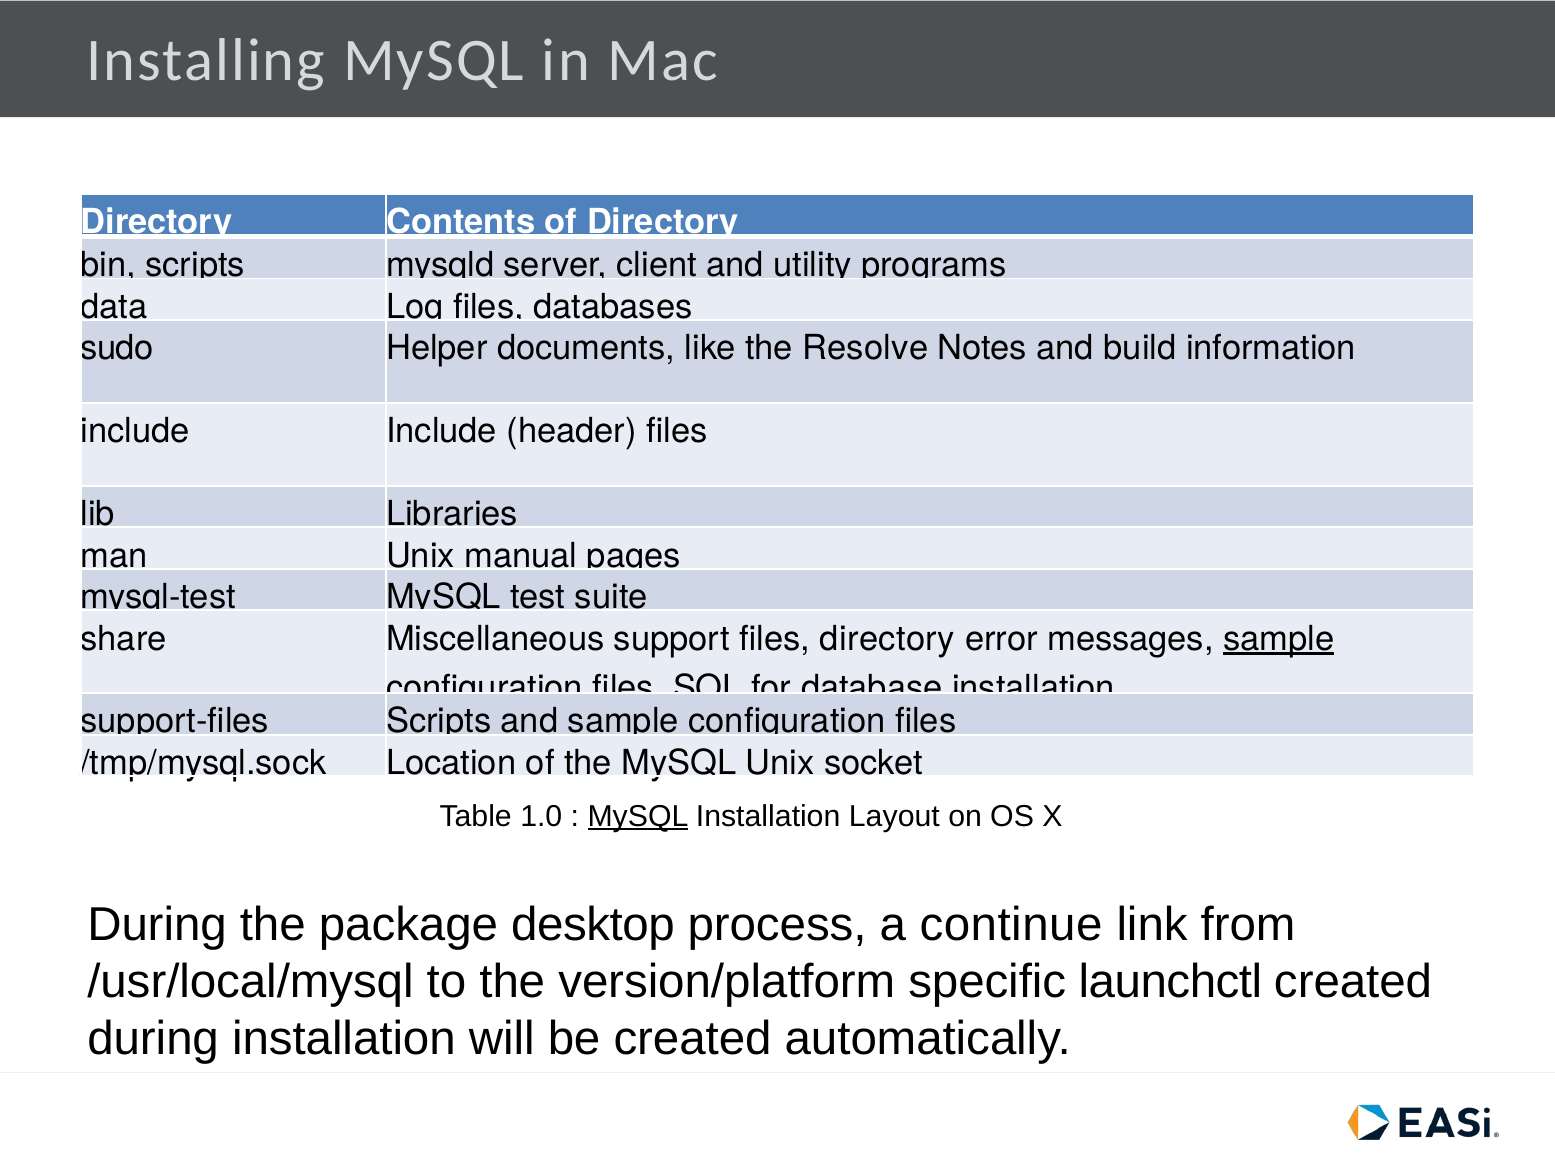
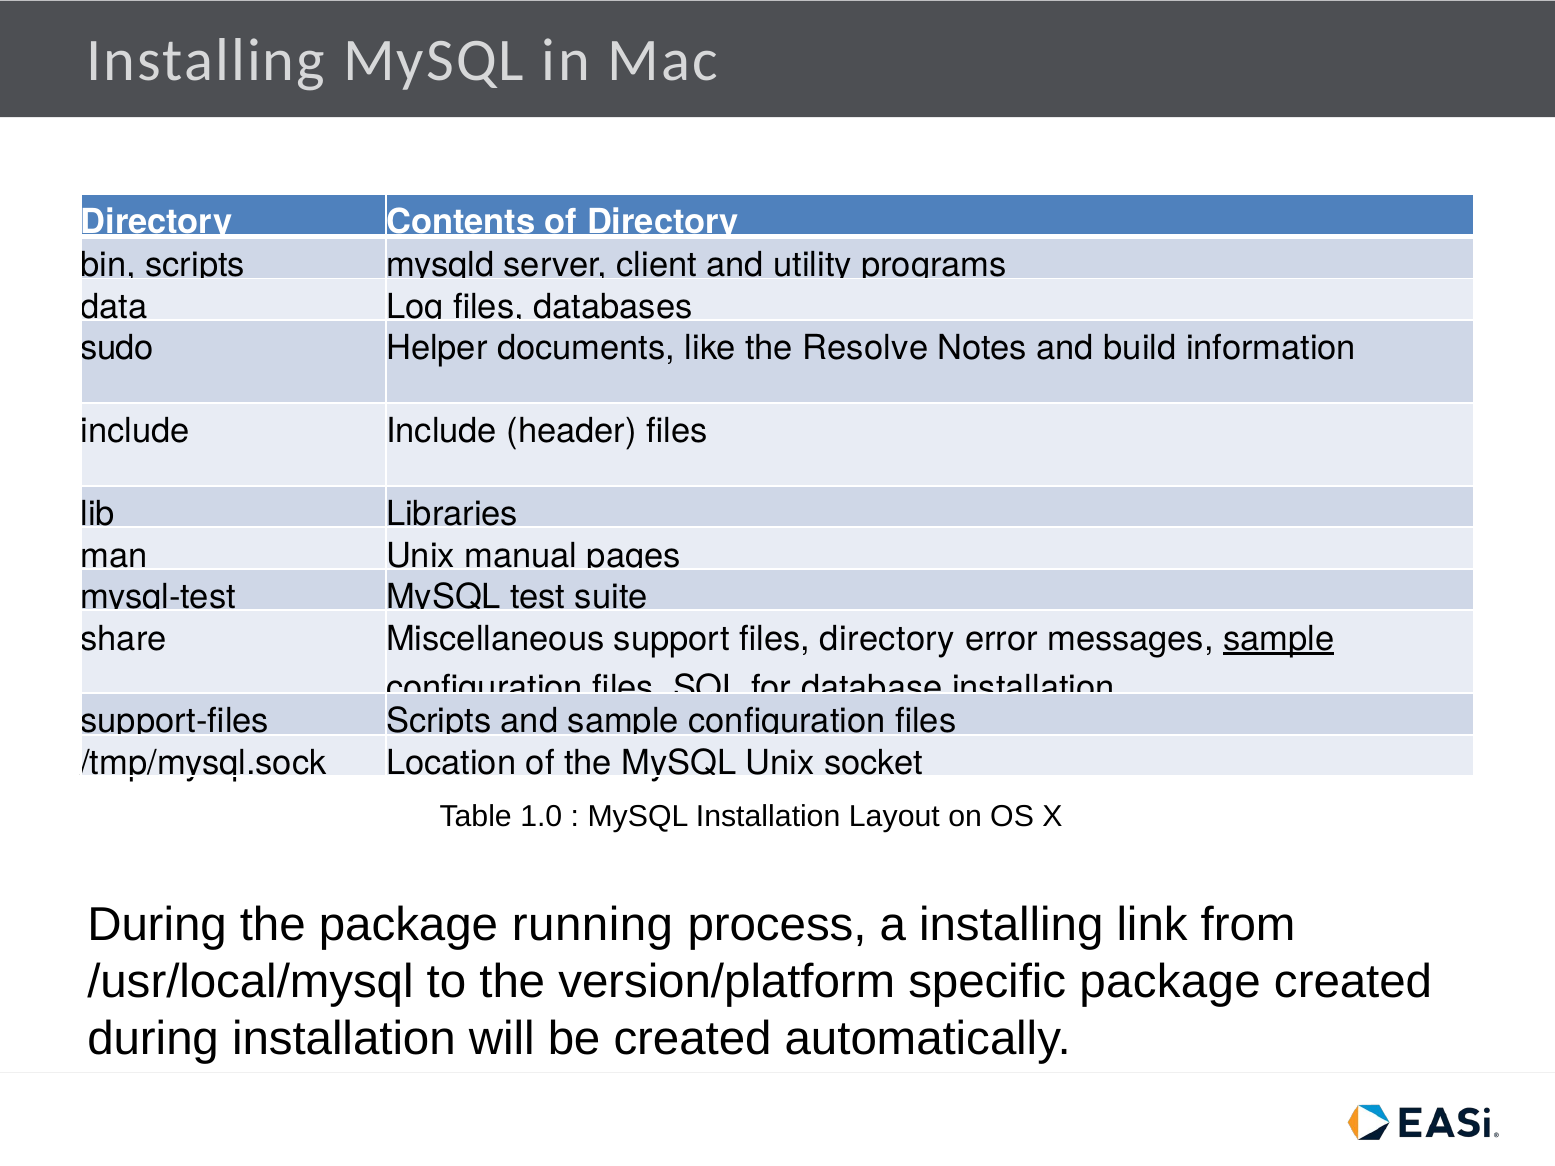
MySQL underline: present -> none (638, 816)
desktop: desktop -> running (593, 925)
a continue: continue -> installing (1011, 925)
specific launchctl: launchctl -> package (1170, 982)
